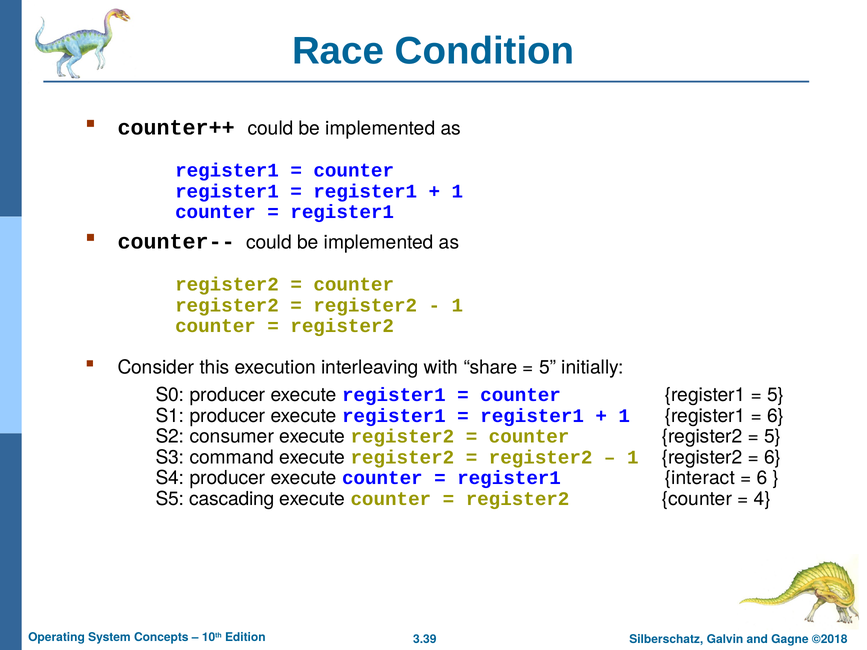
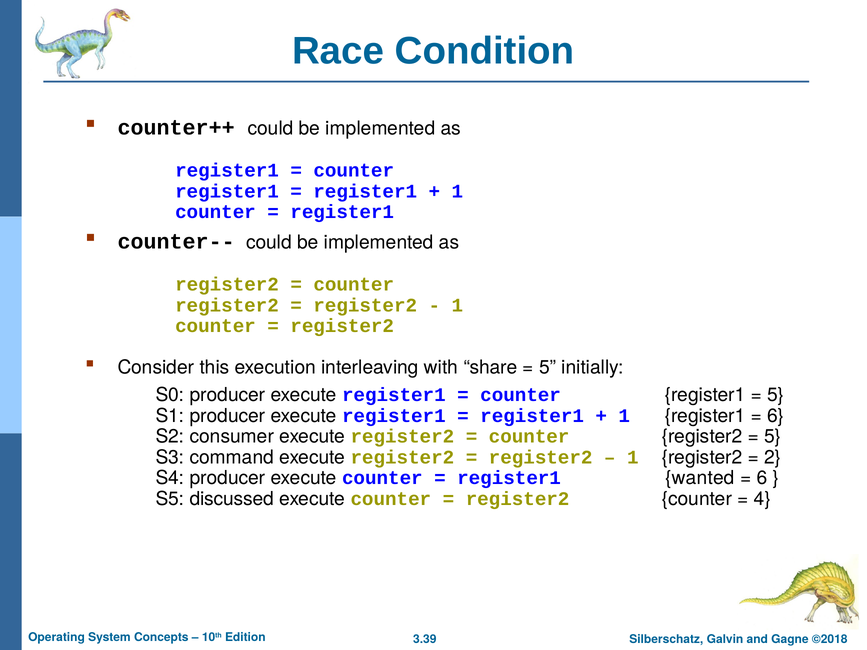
6: 6 -> 2 (773, 457)
interact: interact -> wanted (700, 478)
cascading: cascading -> discussed (232, 499)
